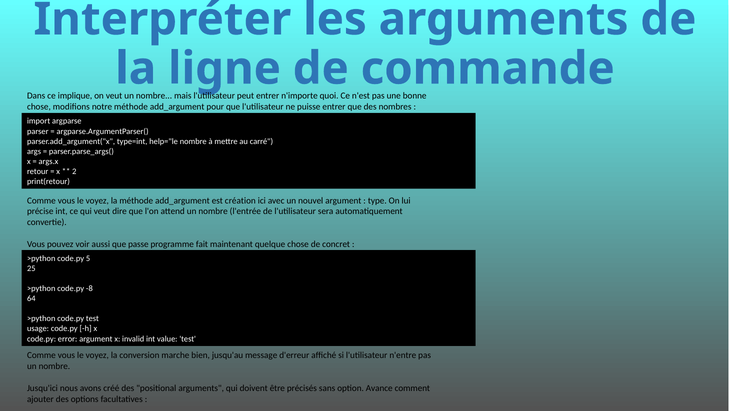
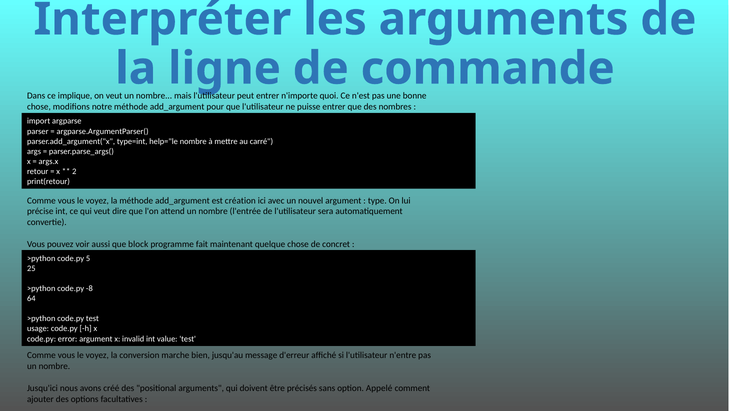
passe: passe -> block (138, 244)
Avance: Avance -> Appelé (379, 388)
